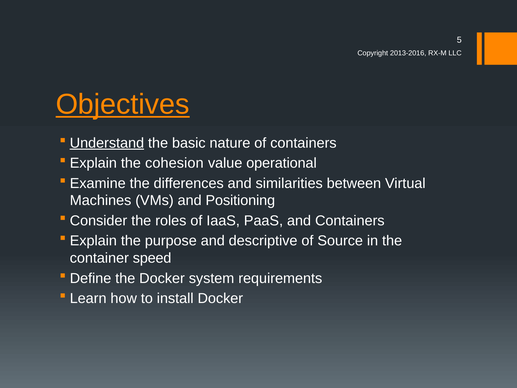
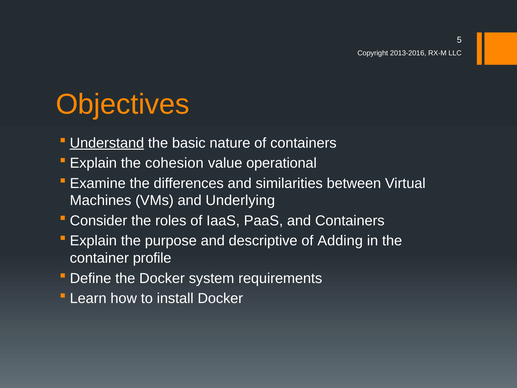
Objectives underline: present -> none (123, 104)
Positioning: Positioning -> Underlying (240, 200)
Source: Source -> Adding (340, 241)
speed: speed -> profile (152, 258)
